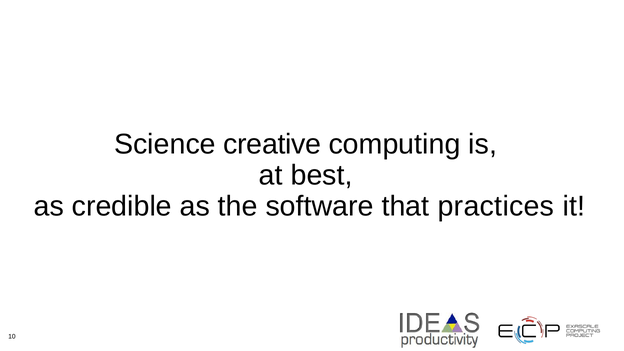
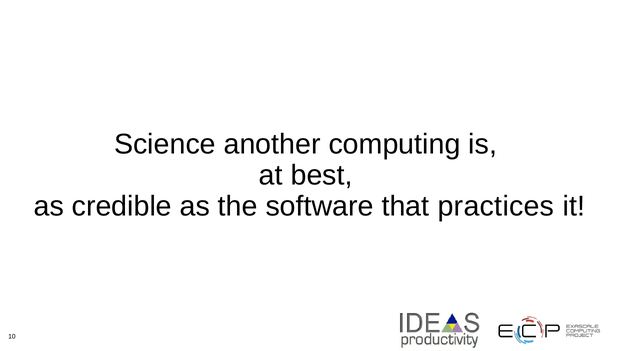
creative: creative -> another (272, 144)
